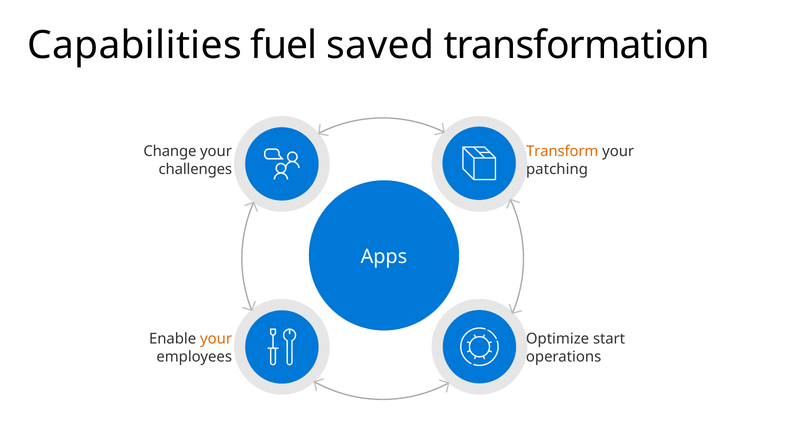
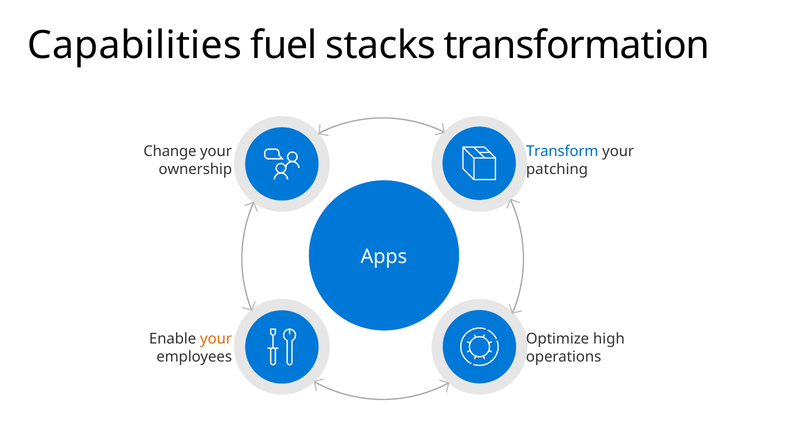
saved: saved -> stacks (381, 46)
Transform colour: orange -> blue (562, 151)
challenges: challenges -> ownership (195, 169)
start: start -> high (609, 339)
